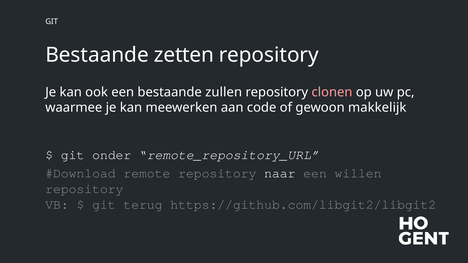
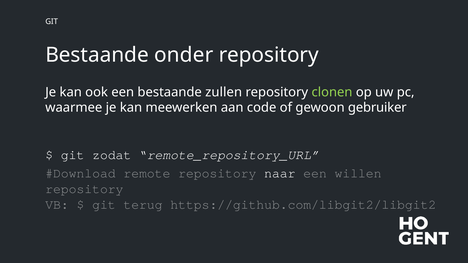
zetten: zetten -> onder (184, 55)
clonen colour: pink -> light green (332, 92)
makkelijk: makkelijk -> gebruiker (377, 108)
onder: onder -> zodat (112, 155)
